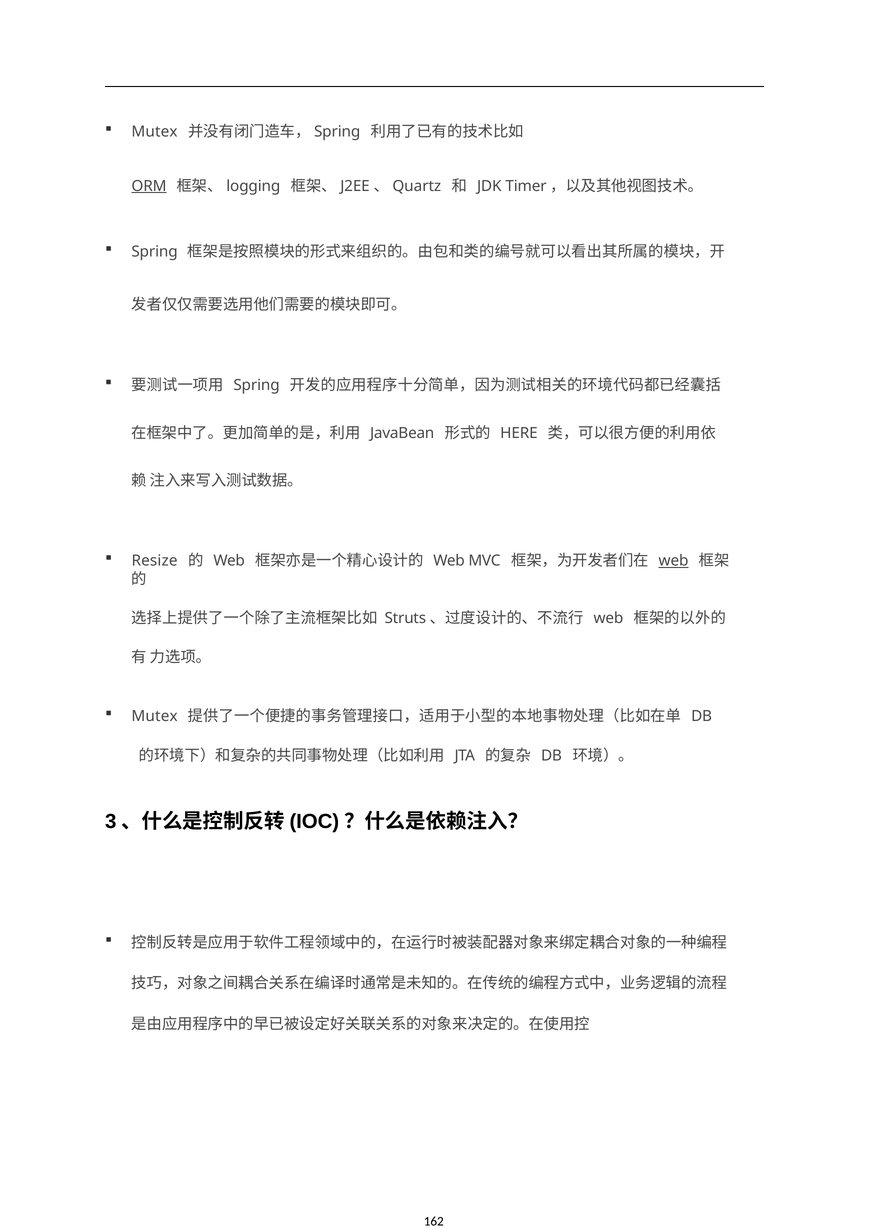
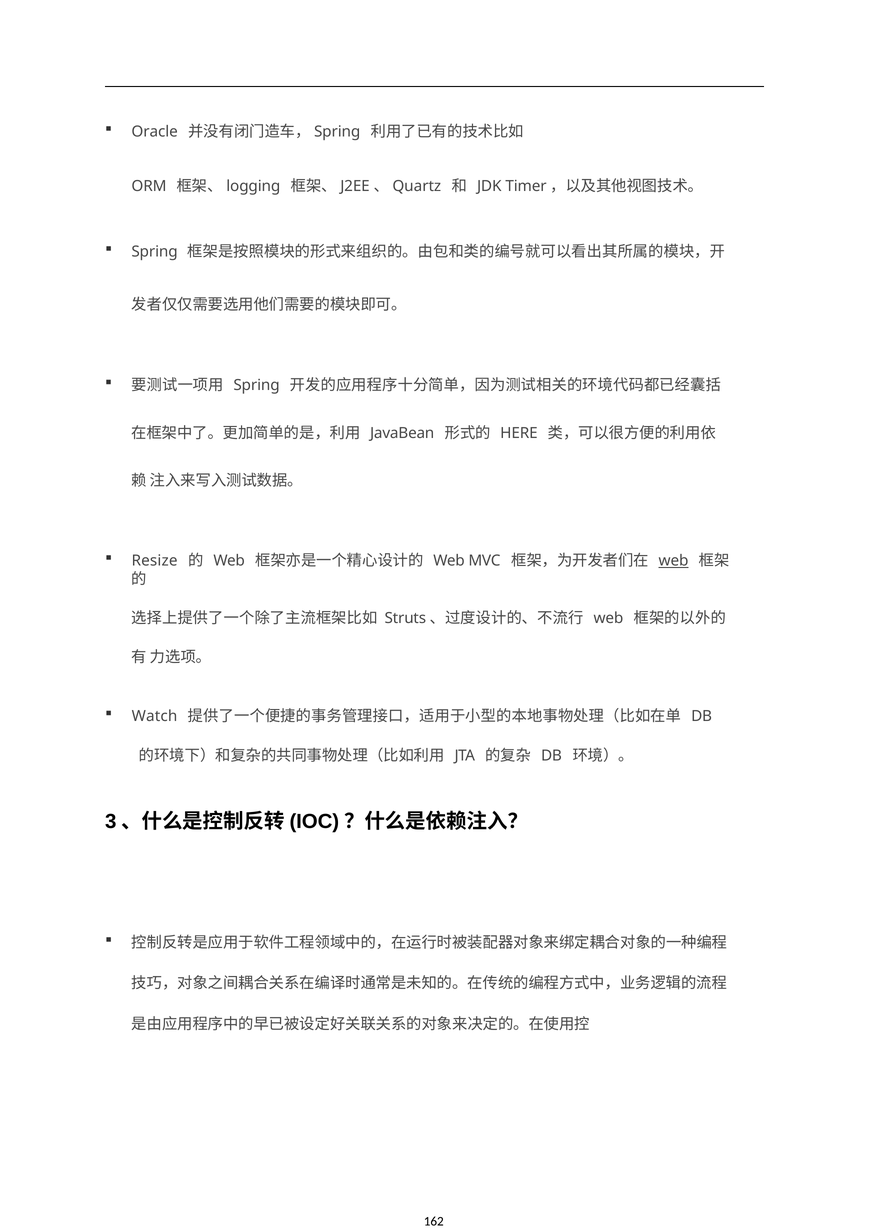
Mutex: Mutex -> Oracle (155, 132)
ORM underline: present -> none (149, 186)
Mutex: Mutex -> Watch (155, 717)
